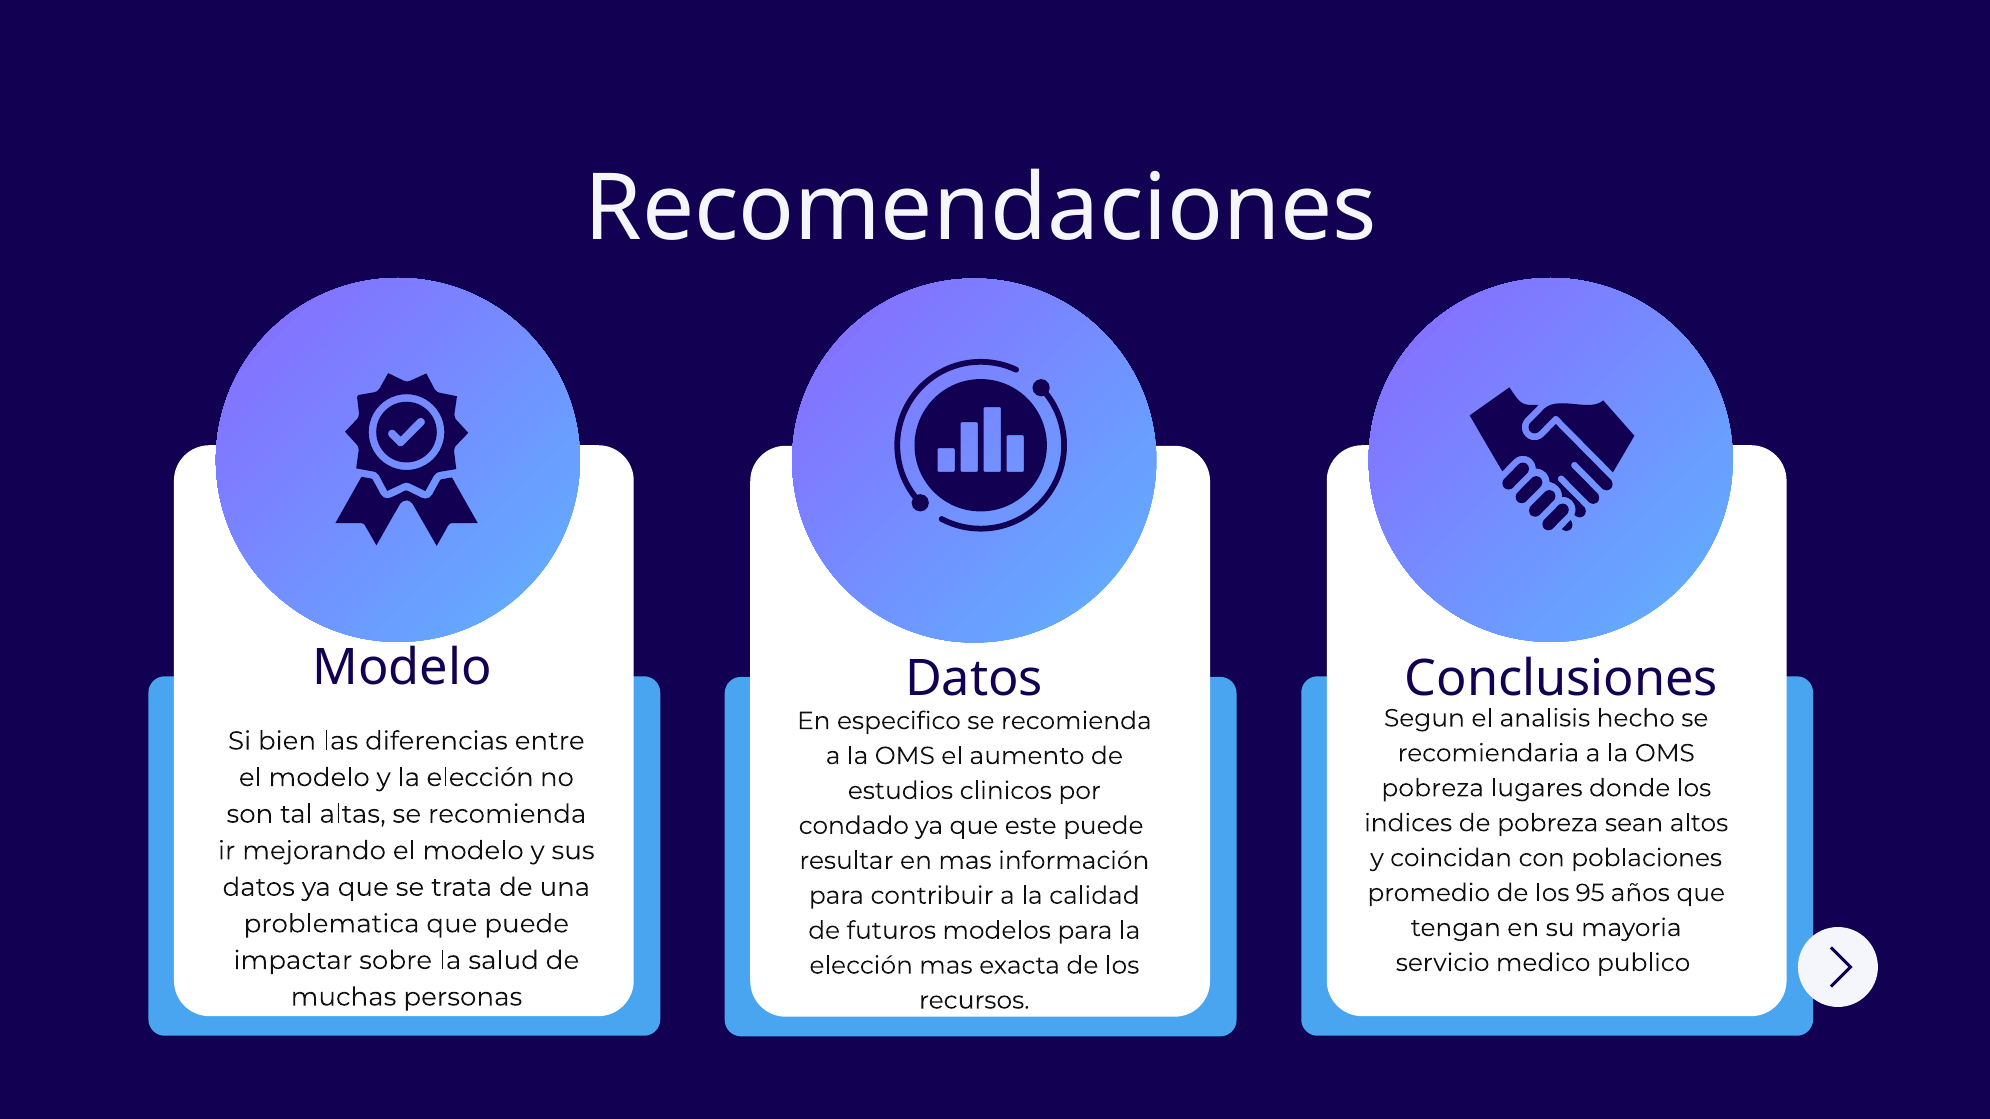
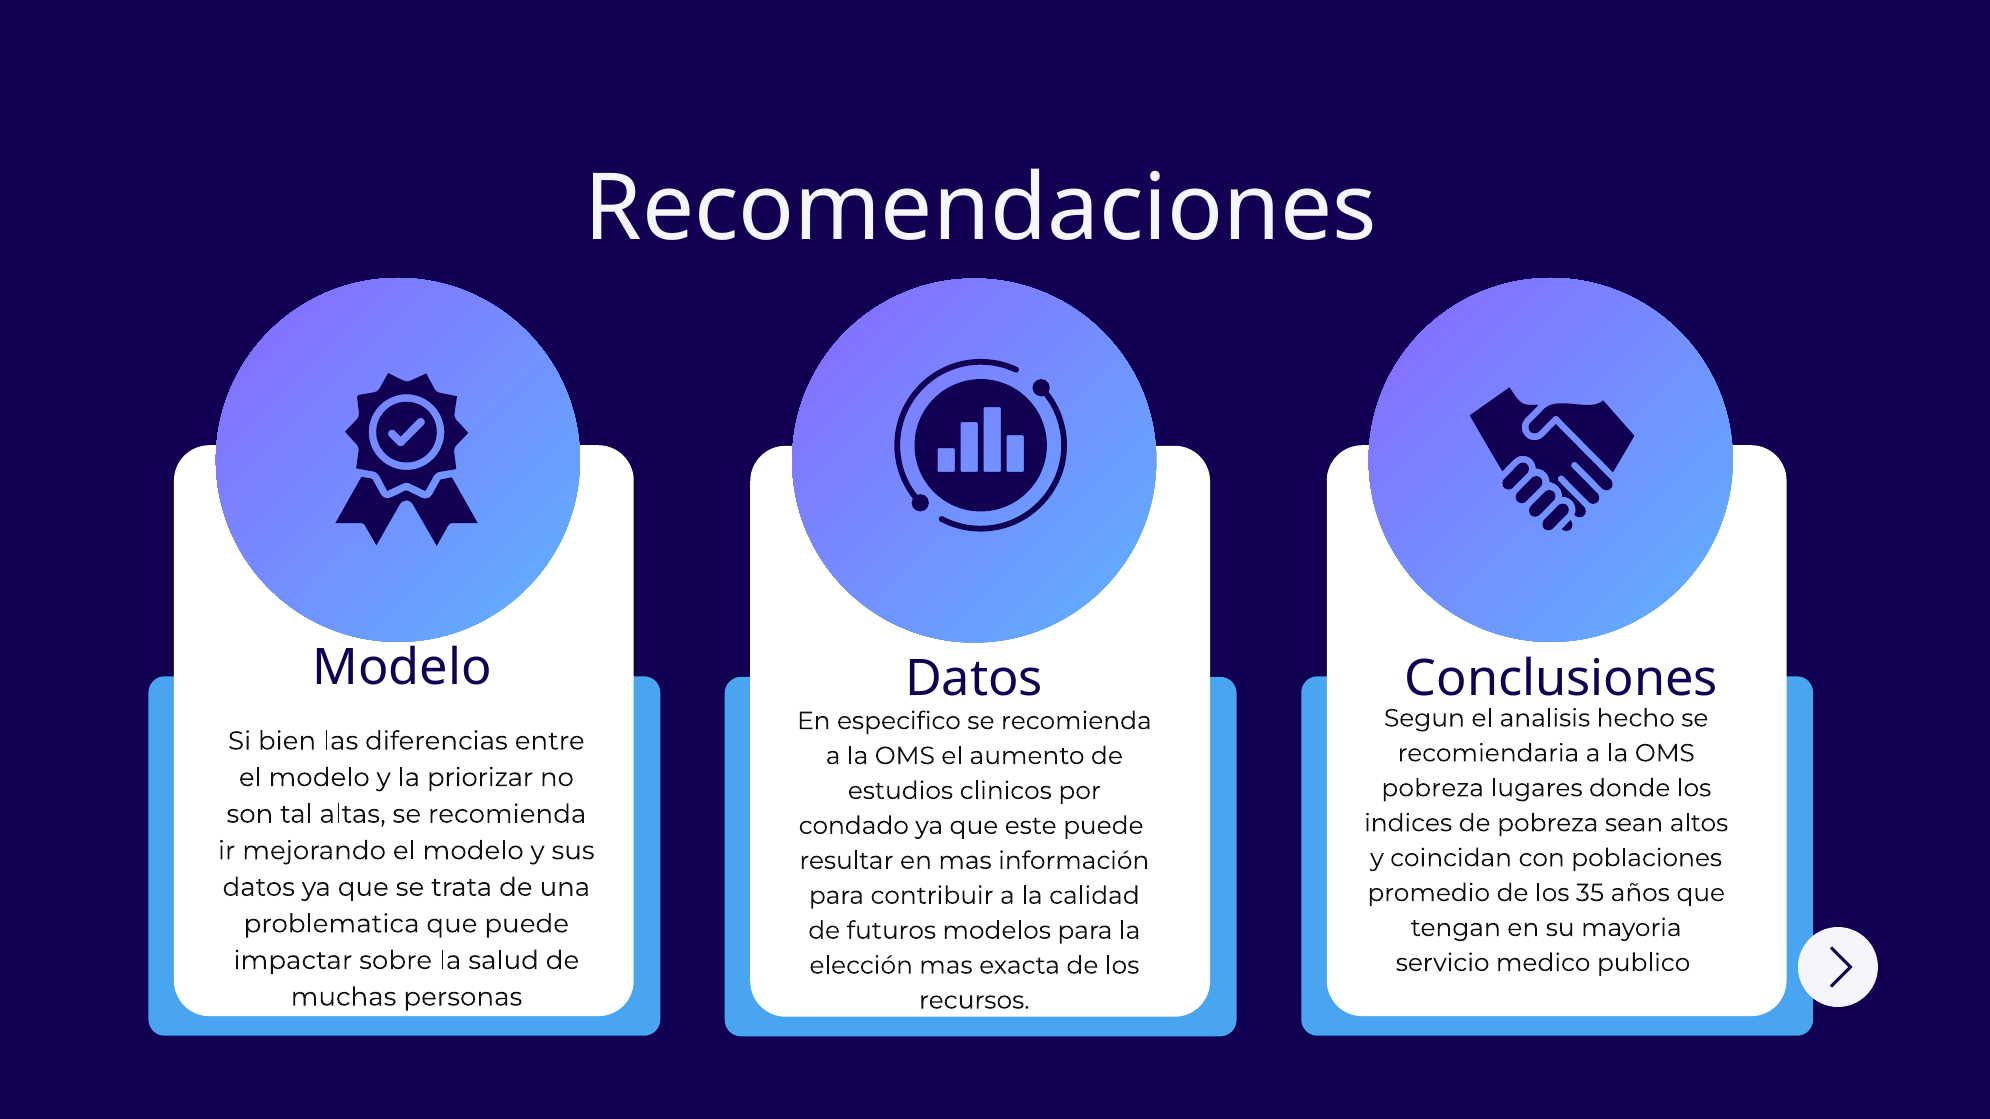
y la elección: elección -> priorizar (480, 778)
95: 95 -> 35 (1590, 893)
